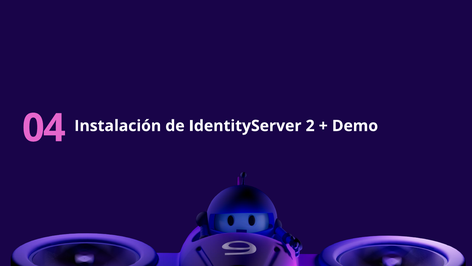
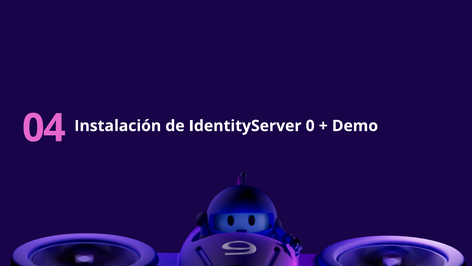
2: 2 -> 0 (310, 126)
